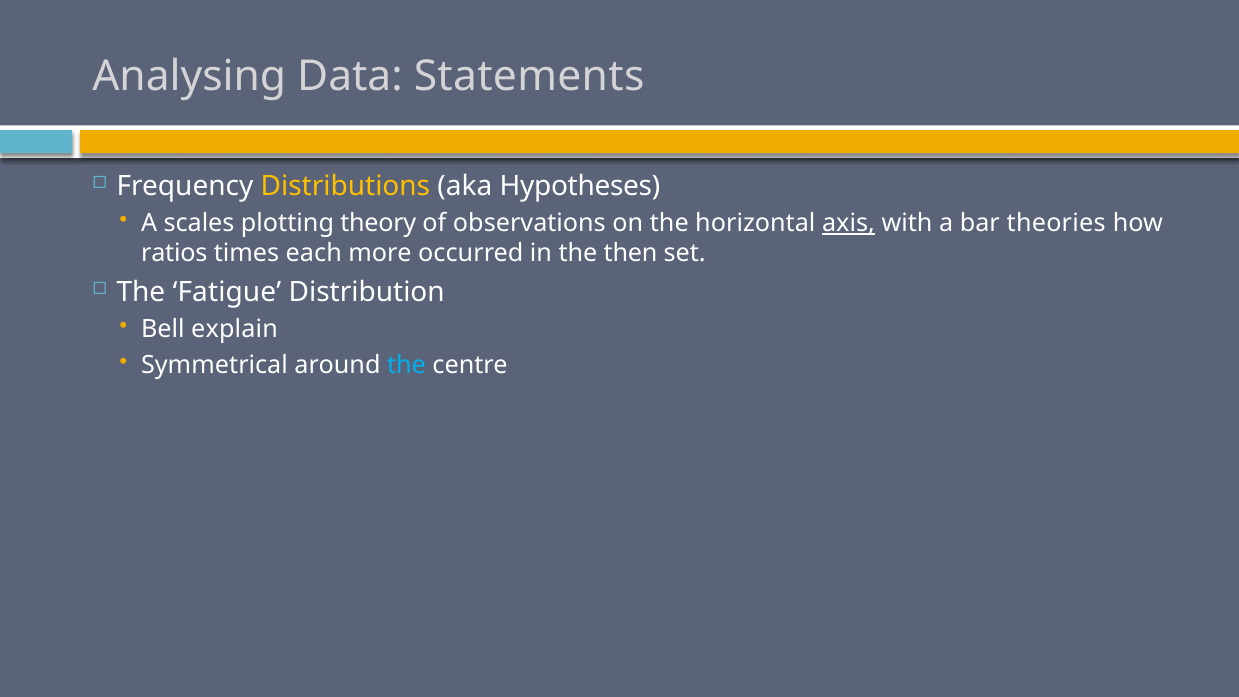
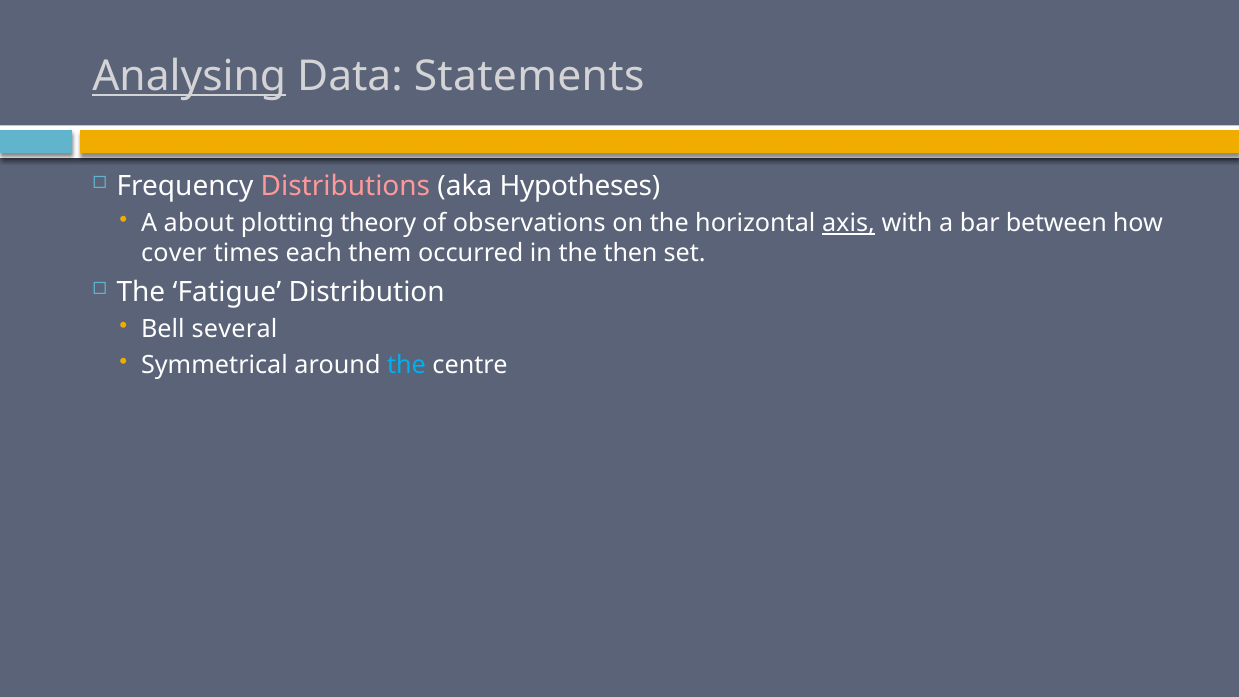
Analysing underline: none -> present (189, 77)
Distributions colour: yellow -> pink (345, 186)
scales: scales -> about (199, 223)
theories: theories -> between (1056, 223)
ratios: ratios -> cover (174, 253)
more: more -> them (380, 253)
explain: explain -> several (235, 329)
